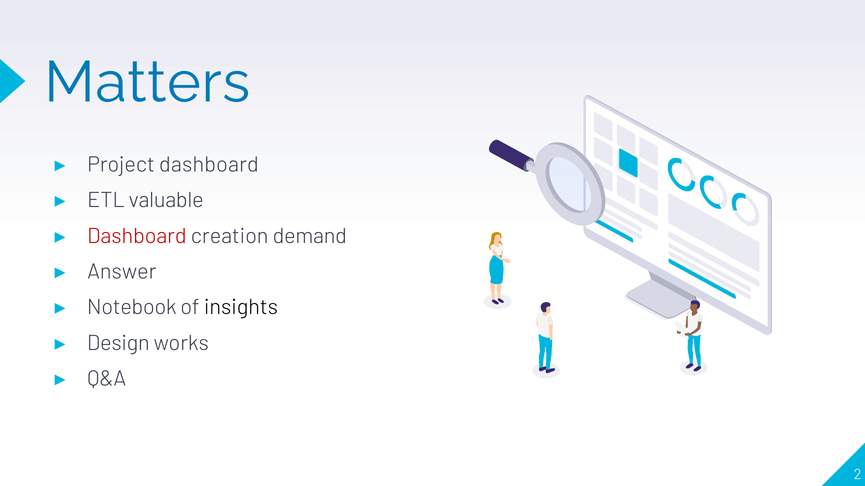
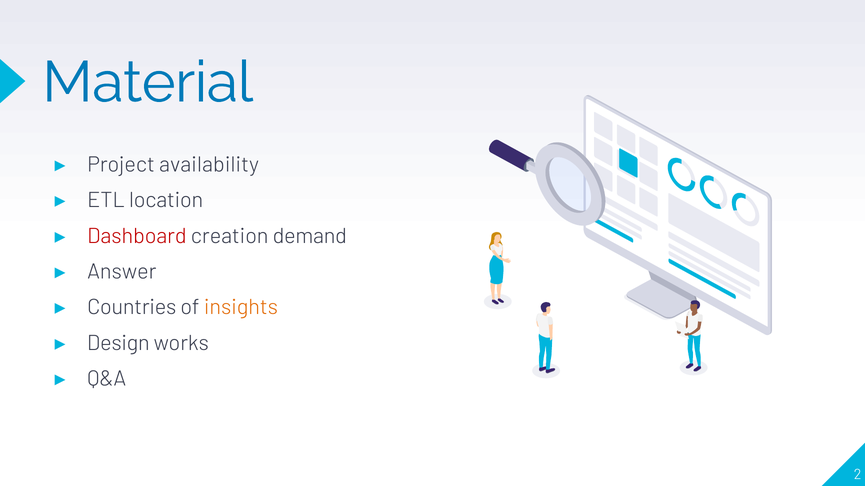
Matters: Matters -> Material (148, 83)
Project dashboard: dashboard -> availability (209, 165)
valuable: valuable -> location (166, 200)
Notebook: Notebook -> Countries (132, 308)
insights colour: black -> orange (241, 308)
